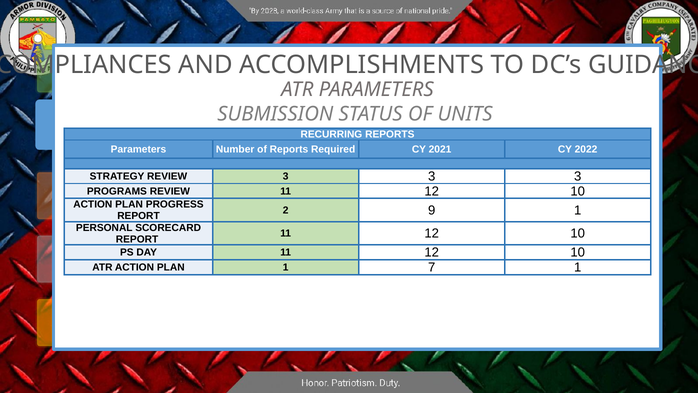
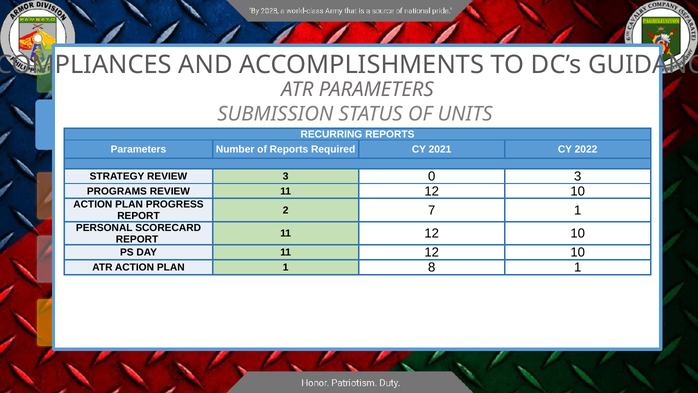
REVIEW 3 3: 3 -> 0 (432, 176)
9: 9 -> 7 (432, 210)
7: 7 -> 8 (432, 267)
